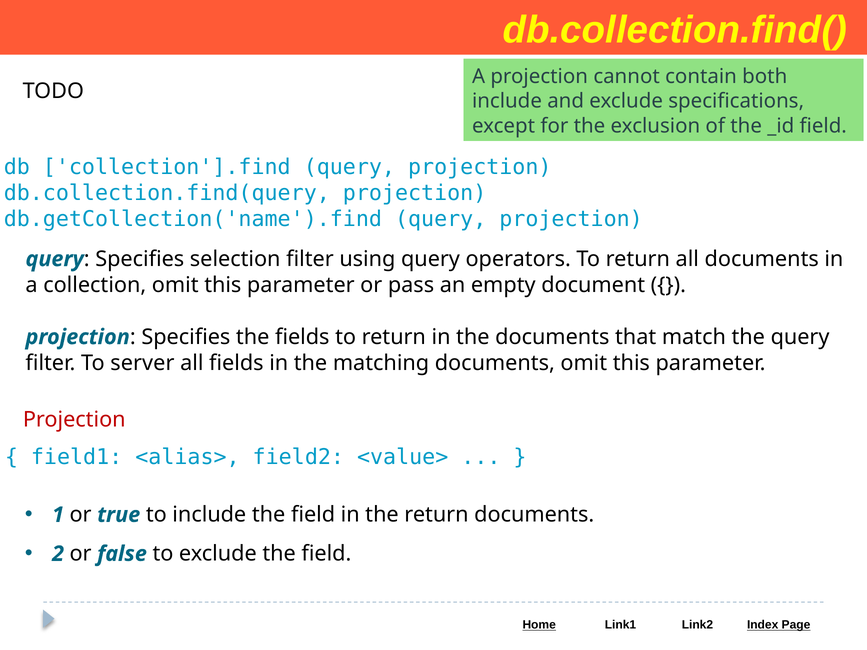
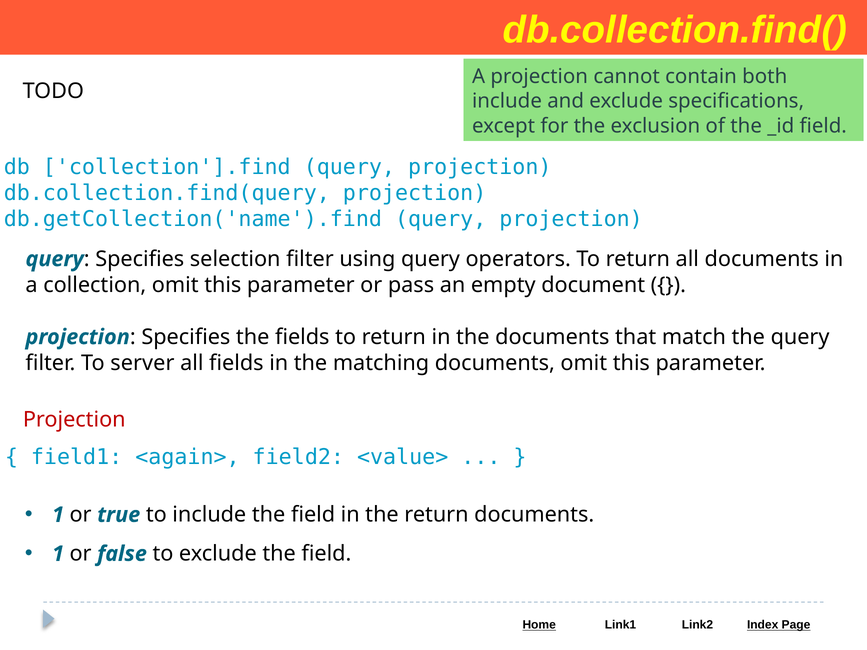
<alias>: <alias> -> <again> (187, 457)
2: 2 -> 1 (58, 554)
